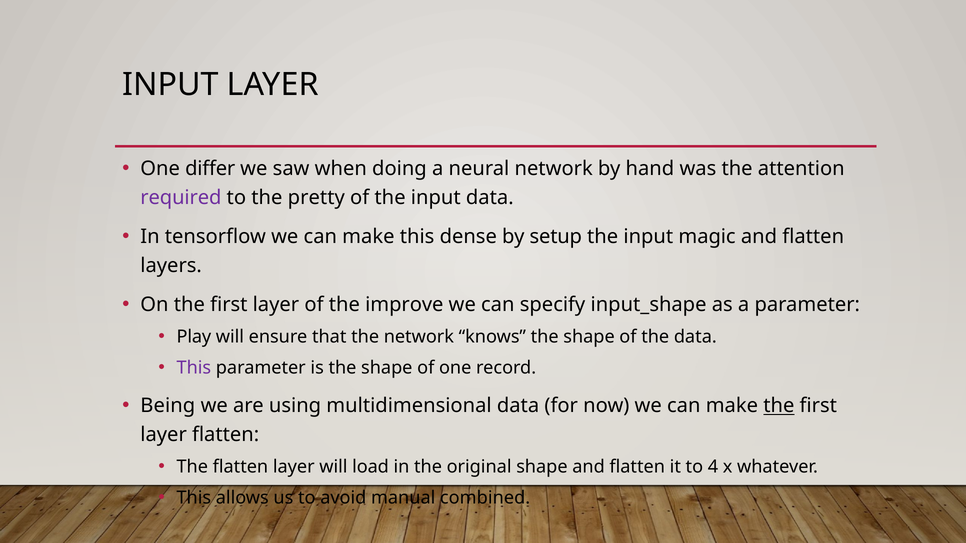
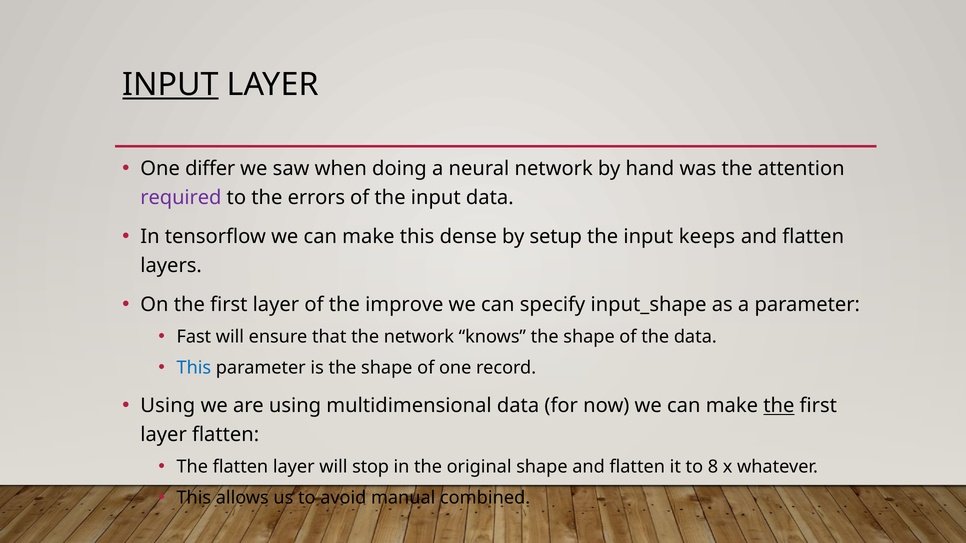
INPUT underline: none -> present (170, 85)
pretty: pretty -> errors (316, 198)
magic: magic -> keeps (707, 237)
Play: Play -> Fast (194, 337)
This colour: purple -> blue (194, 368)
Being: Being -> Using (168, 406)
load: load -> stop (371, 467)
4: 4 -> 8 (713, 467)
